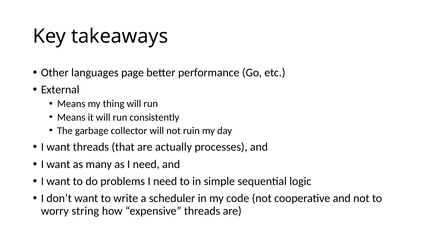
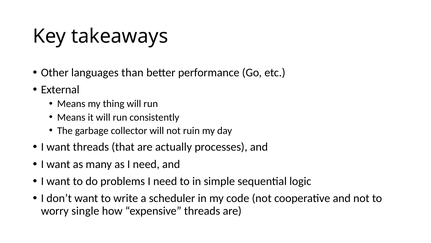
page: page -> than (132, 72)
string: string -> single (85, 211)
